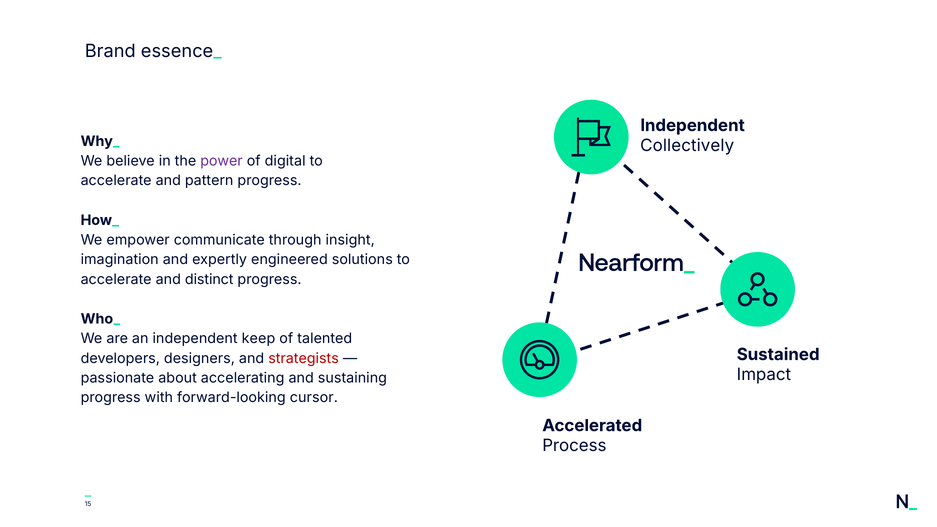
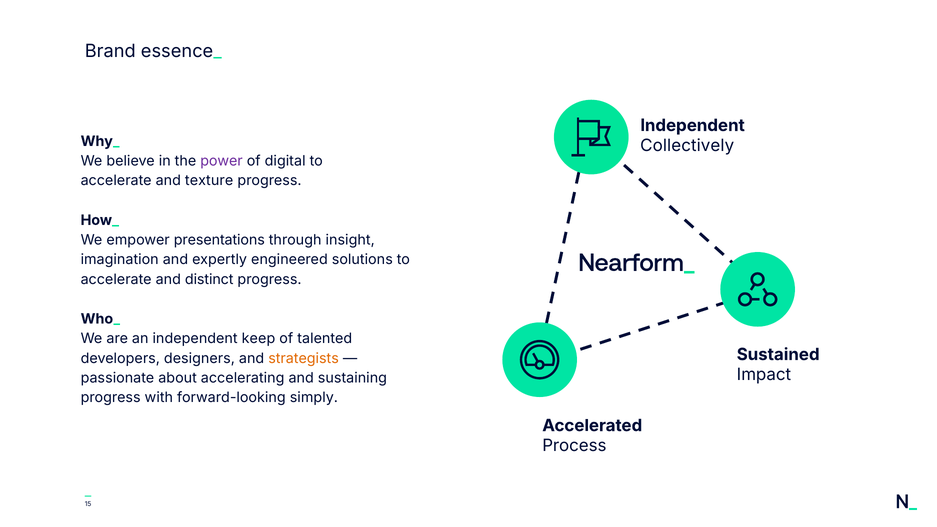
pattern: pattern -> texture (209, 181)
communicate: communicate -> presentations (219, 240)
strategists colour: red -> orange (304, 358)
cursor: cursor -> simply (314, 398)
